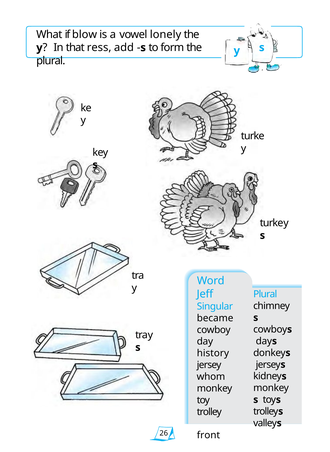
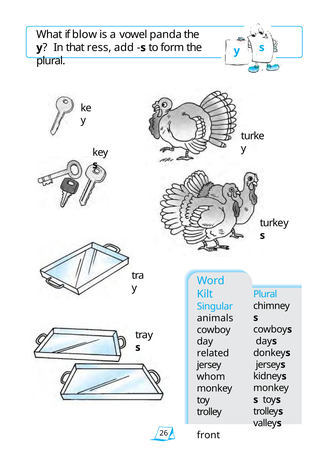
lonely: lonely -> panda (166, 34)
Jeff: Jeff -> Kilt (205, 294)
became: became -> animals (215, 318)
history: history -> related (213, 353)
